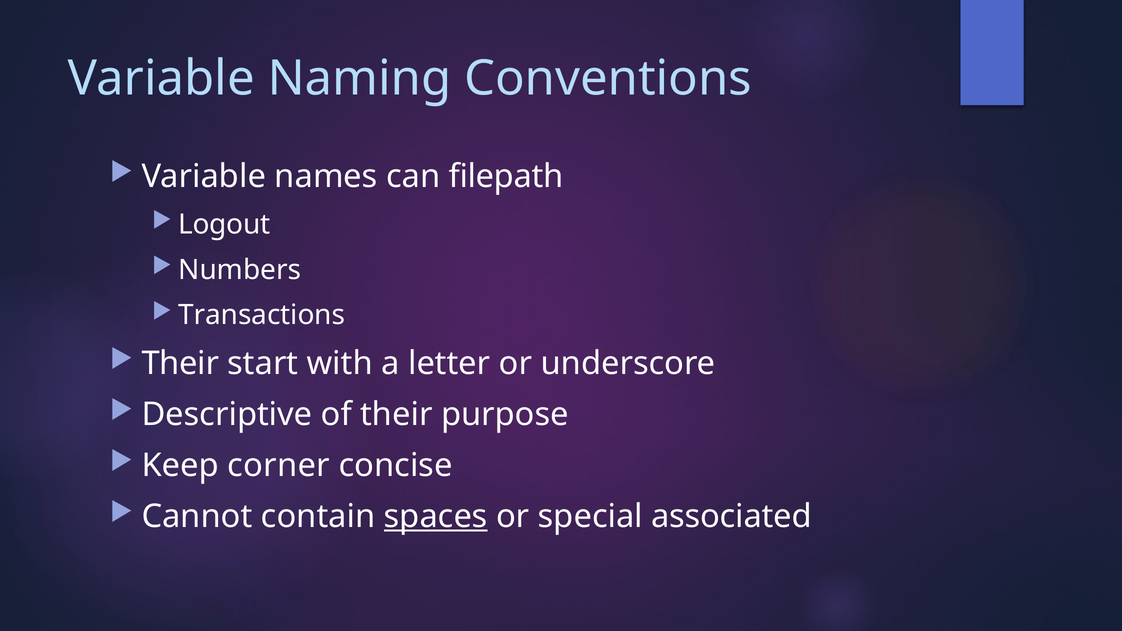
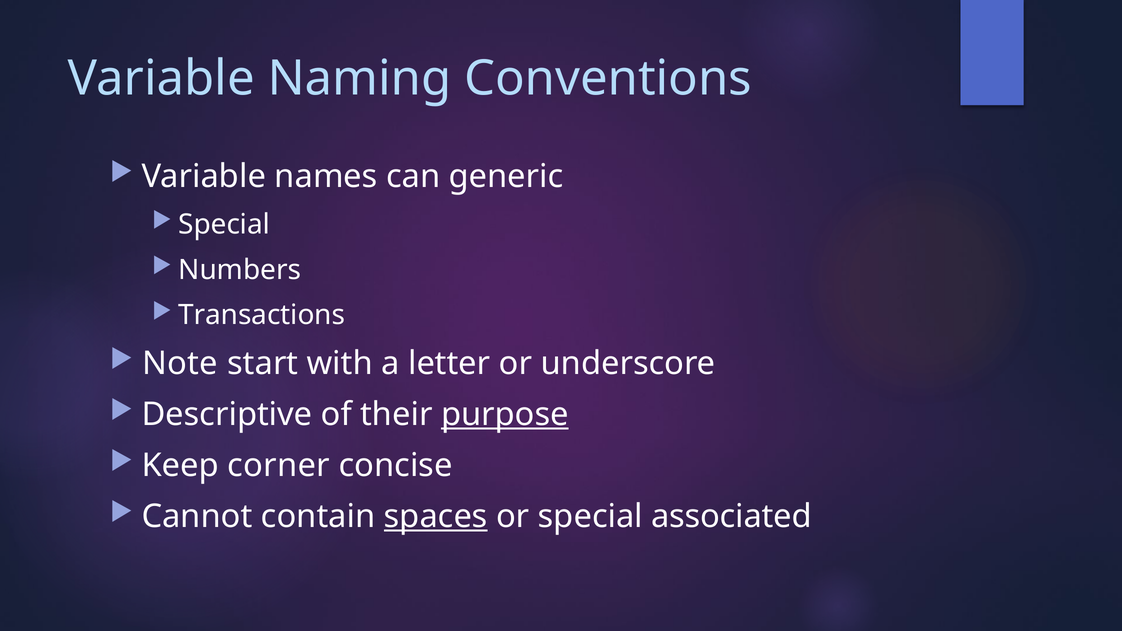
filepath: filepath -> generic (506, 177)
Logout: Logout -> Special (224, 225)
Their: Their -> Note (180, 364)
purpose underline: none -> present (505, 415)
